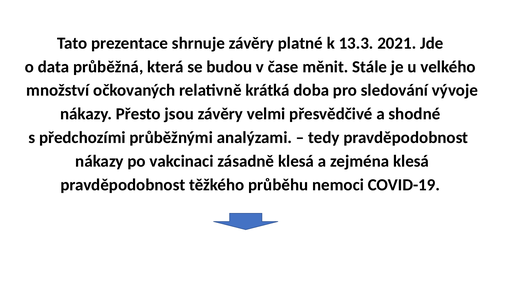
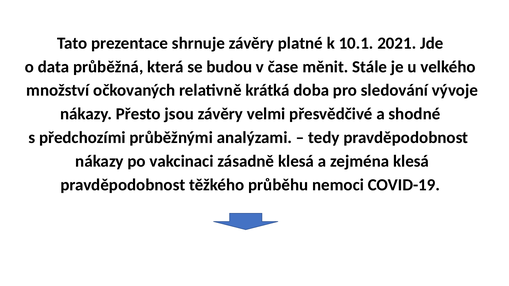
13.3: 13.3 -> 10.1 (356, 43)
